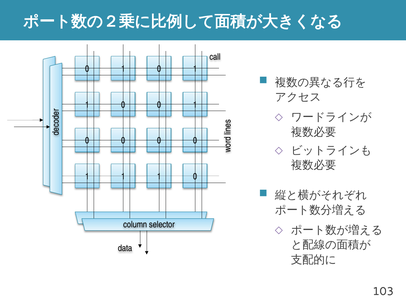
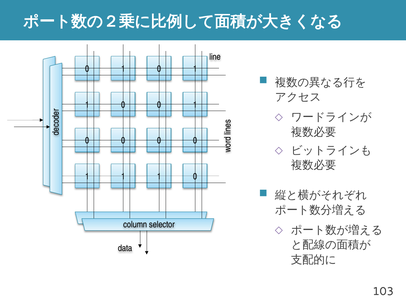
call: call -> line (215, 57)
